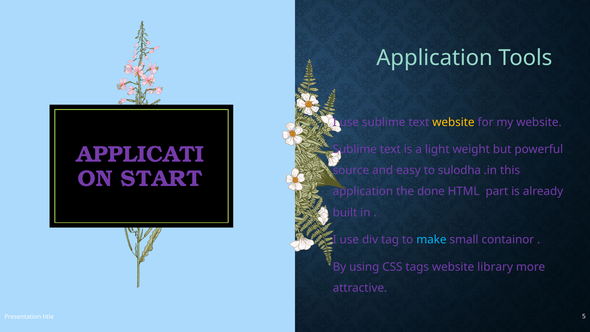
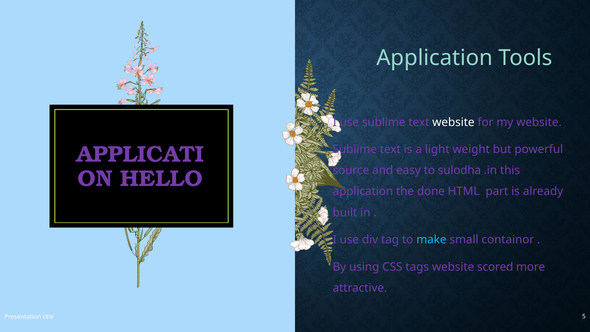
website colour: yellow -> white (453, 122)
START: START -> HELLO (162, 179)
library: library -> scored (495, 267)
